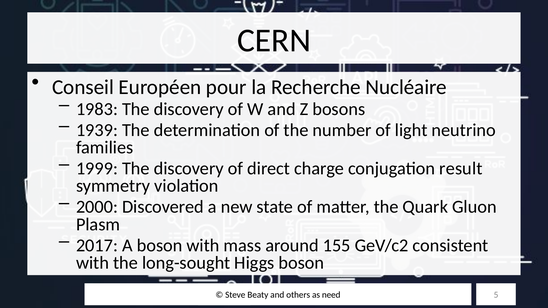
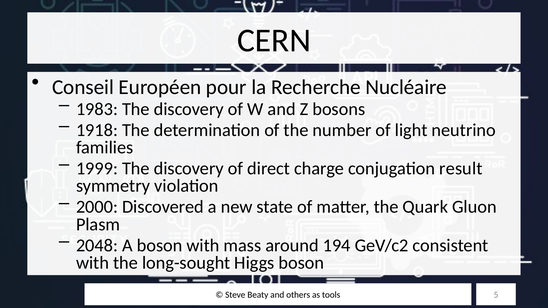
1939: 1939 -> 1918 (97, 130)
2017: 2017 -> 2048 (97, 246)
155: 155 -> 194 (337, 246)
need: need -> tools (331, 295)
